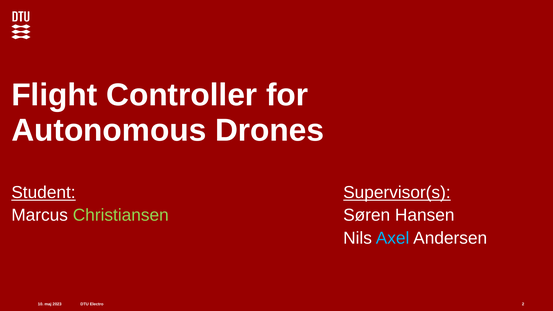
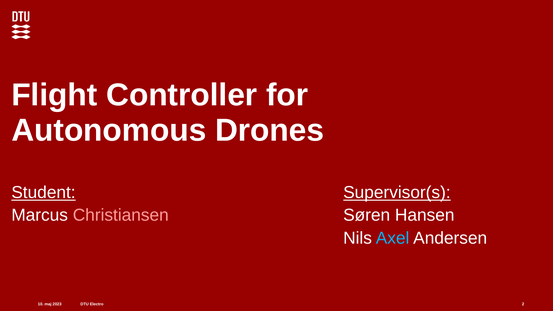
Christiansen colour: light green -> pink (121, 215)
